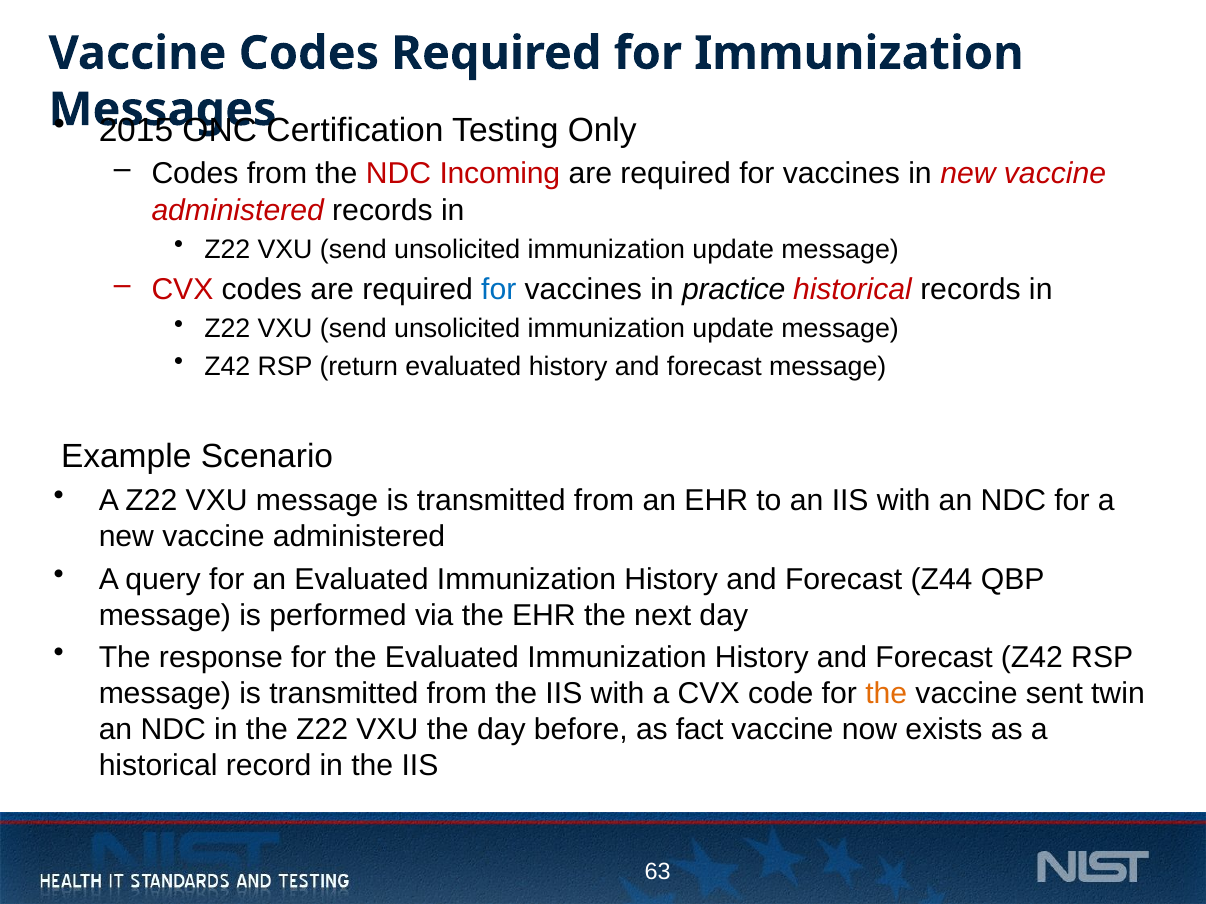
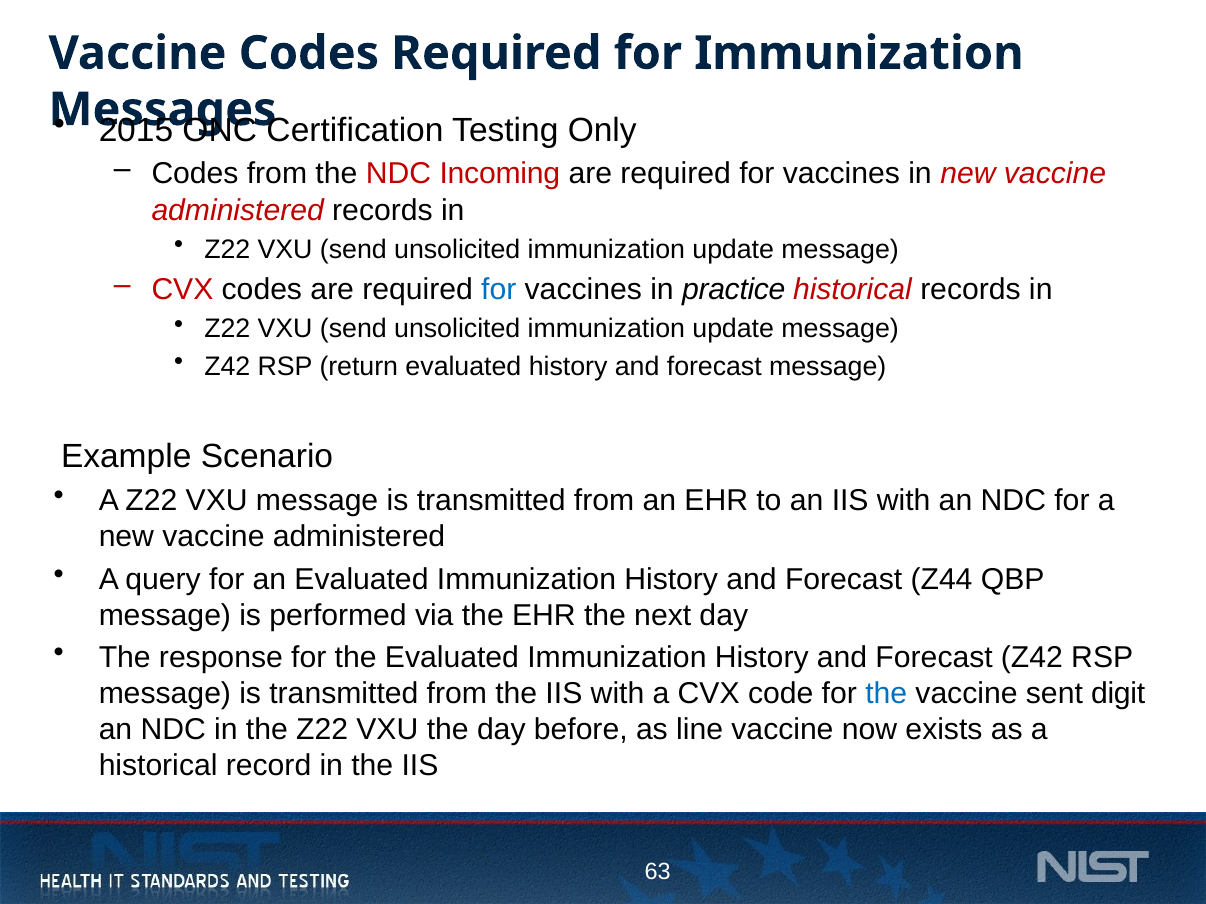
the colour: orange -> blue (886, 694)
twin: twin -> digit (1118, 694)
fact: fact -> line (700, 730)
